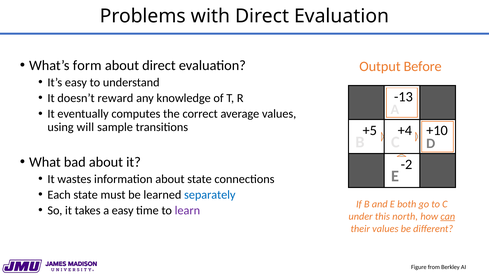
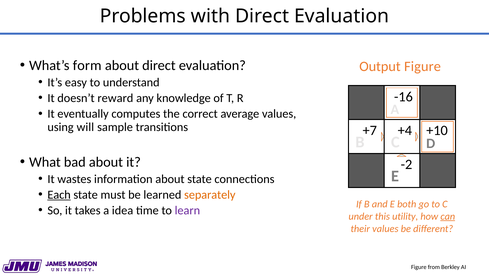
Output Before: Before -> Figure (422, 66)
-13: -13 -> -16 (403, 97)
+5: +5 -> +7 (370, 131)
Each underline: none -> present (59, 195)
separately colour: blue -> orange (210, 195)
a easy: easy -> idea (123, 210)
north: north -> utility (405, 216)
